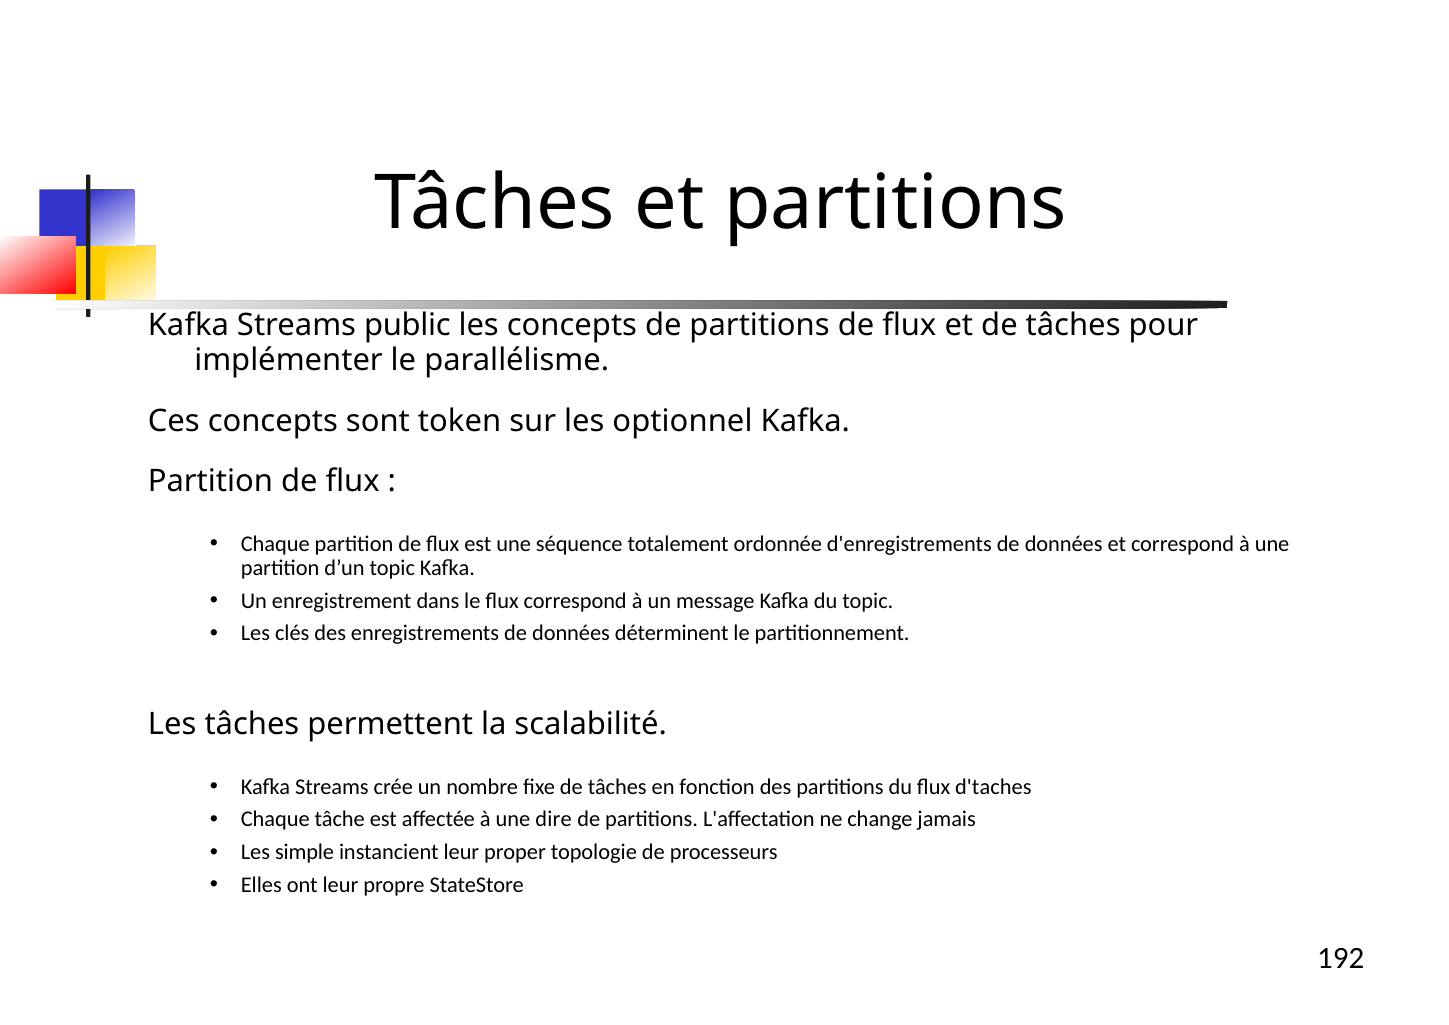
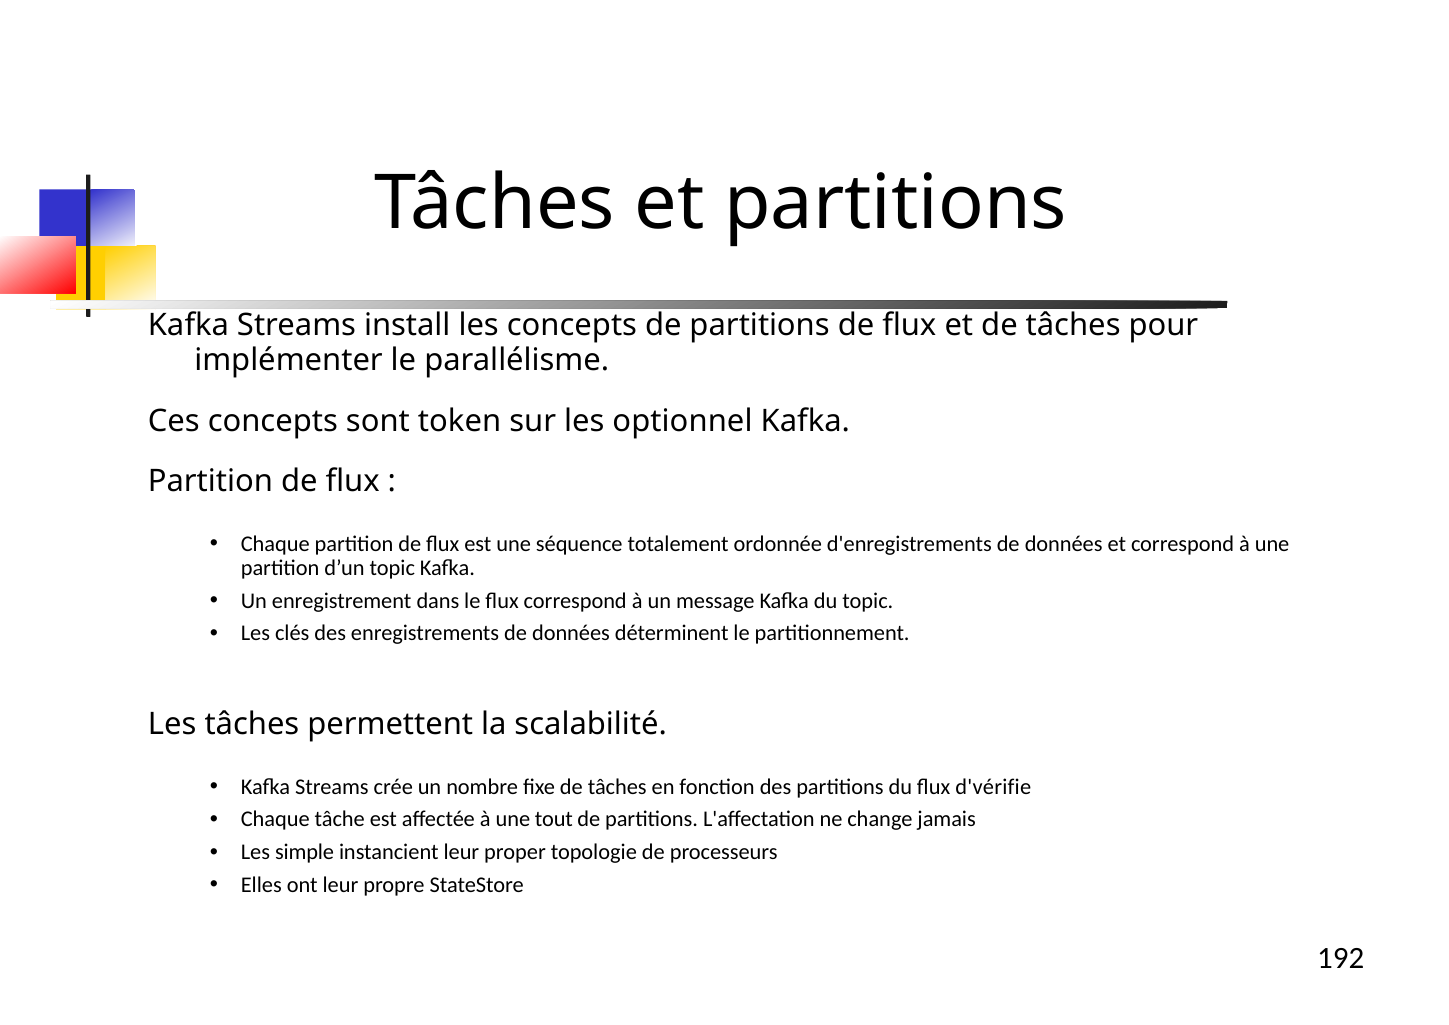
public: public -> install (407, 325)
d'taches: d'taches -> d'vérifie (993, 786)
dire: dire -> tout (554, 819)
